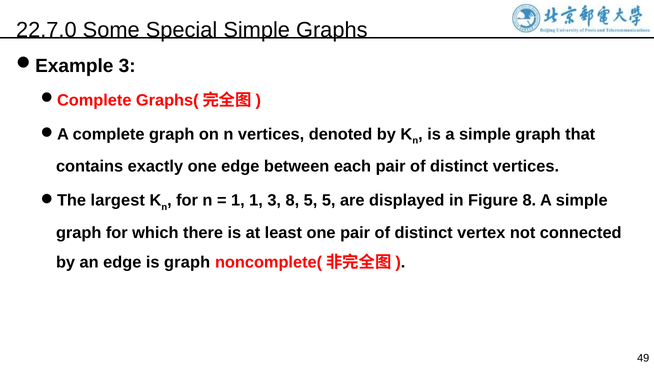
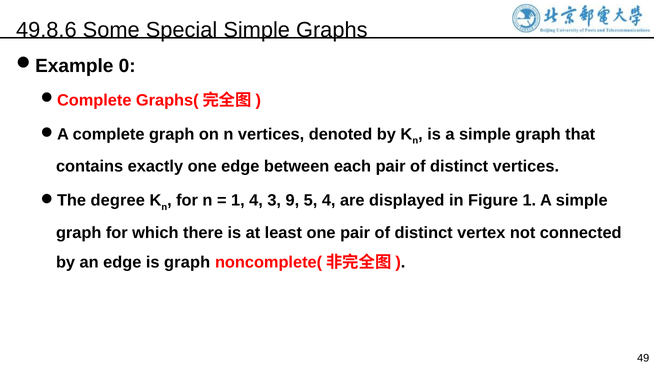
22.7.0: 22.7.0 -> 49.8.6 (46, 30)
3: 3 -> 0 (127, 66)
largest: largest -> degree (118, 201)
1 1: 1 -> 4 (256, 201)
3 8: 8 -> 9 (292, 201)
5 5: 5 -> 4 (329, 201)
Figure 8: 8 -> 1 (529, 201)
